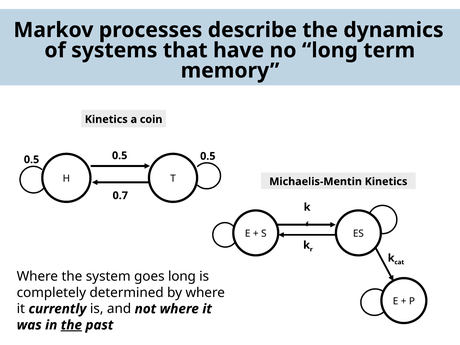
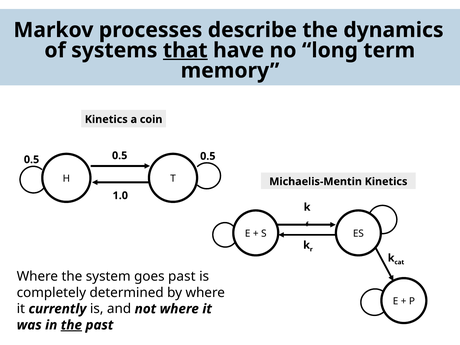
that underline: none -> present (185, 50)
0.7: 0.7 -> 1.0 (120, 196)
goes long: long -> past (182, 277)
